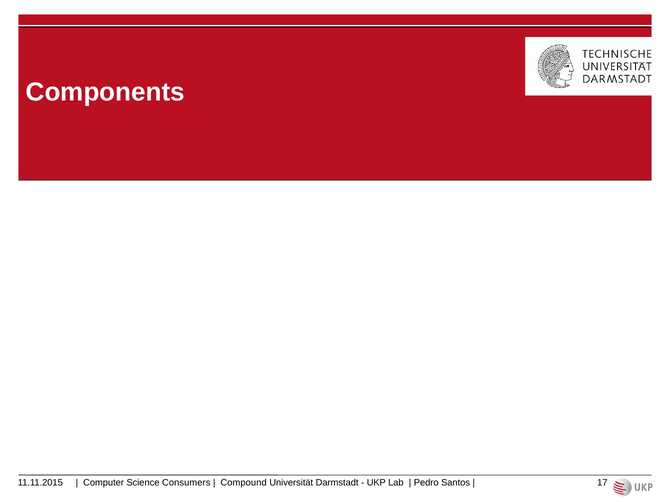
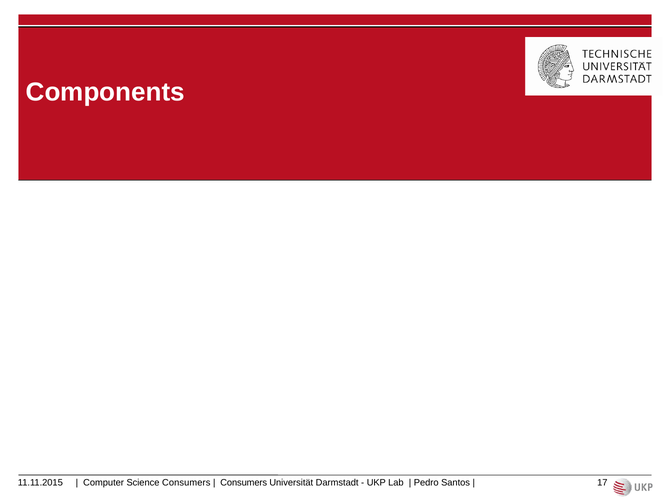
Compound: Compound -> Consumers (244, 483)
